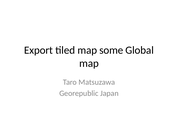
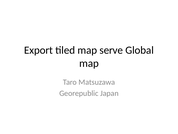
some: some -> serve (111, 50)
